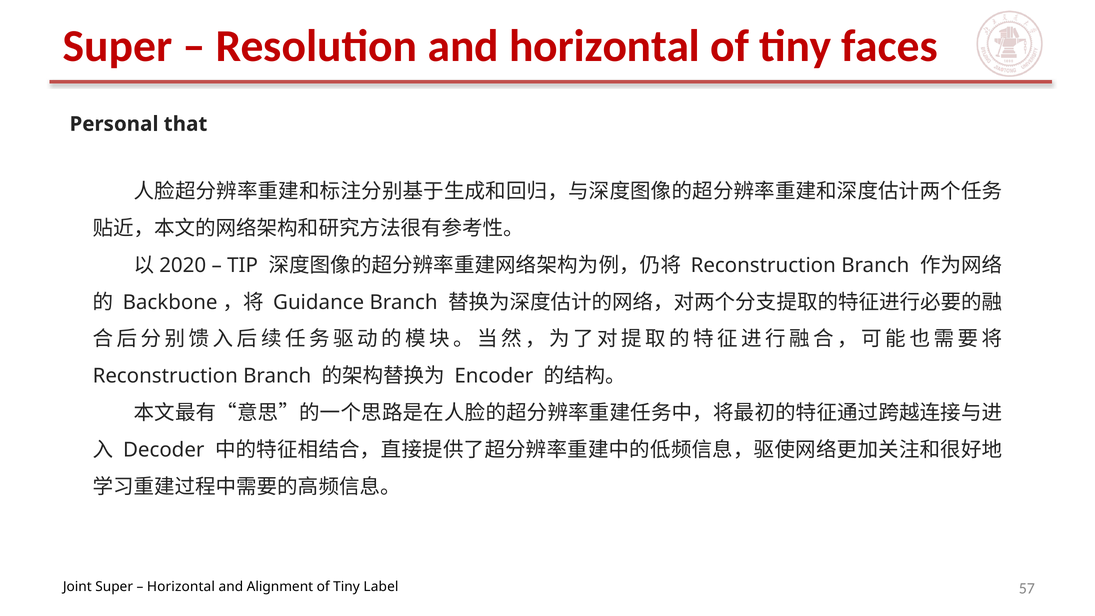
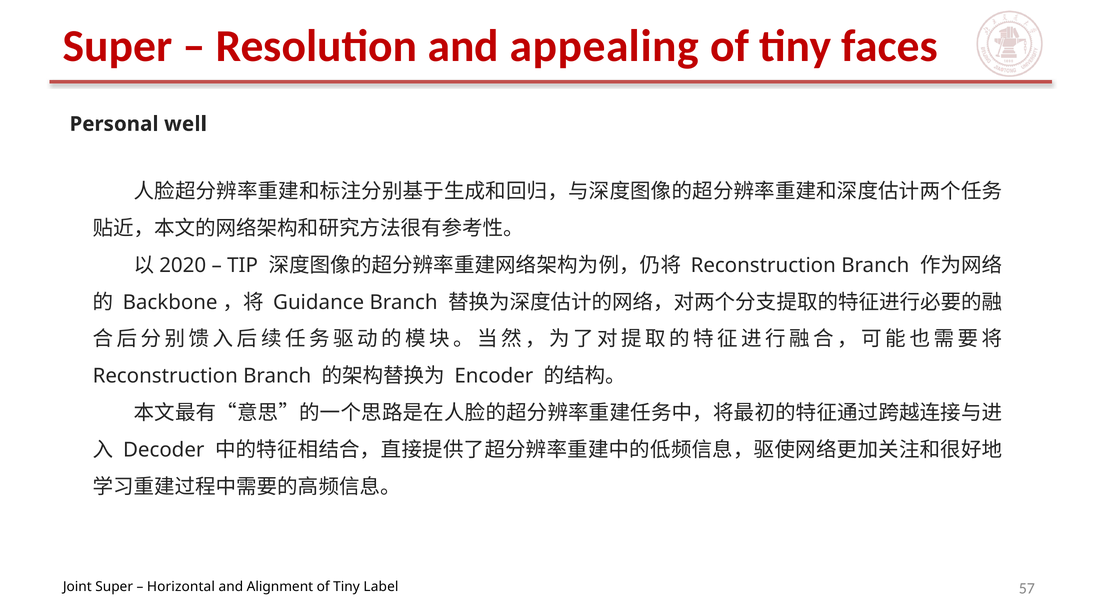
and horizontal: horizontal -> appealing (604, 46)
that: that -> well (185, 124)
